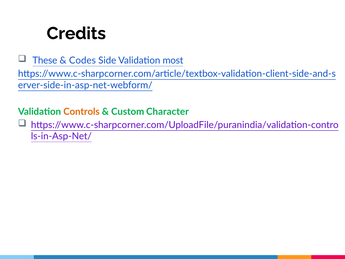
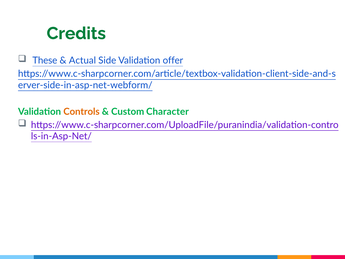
Credits colour: black -> green (76, 33)
Codes: Codes -> Actual (82, 60)
most: most -> offer (173, 60)
